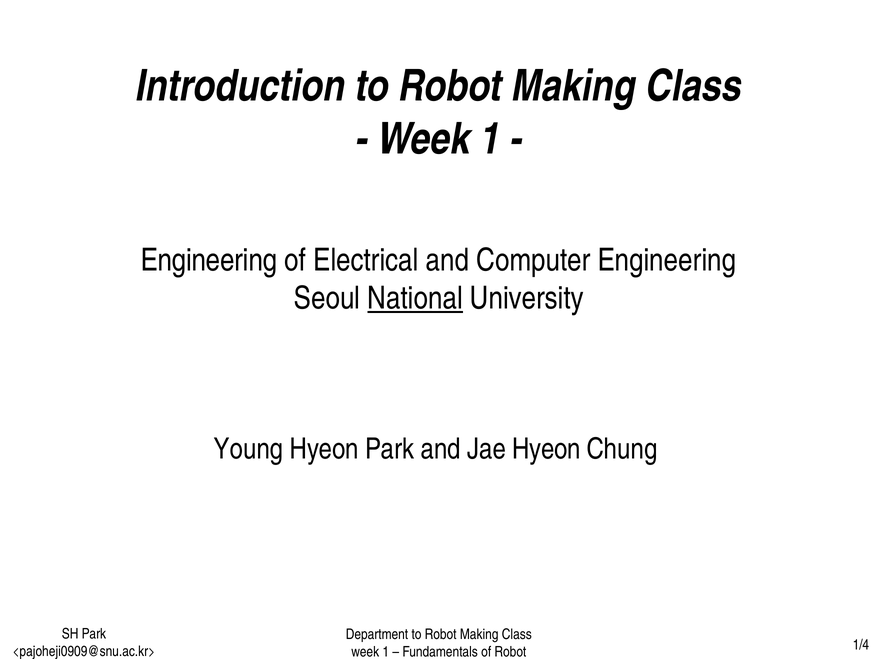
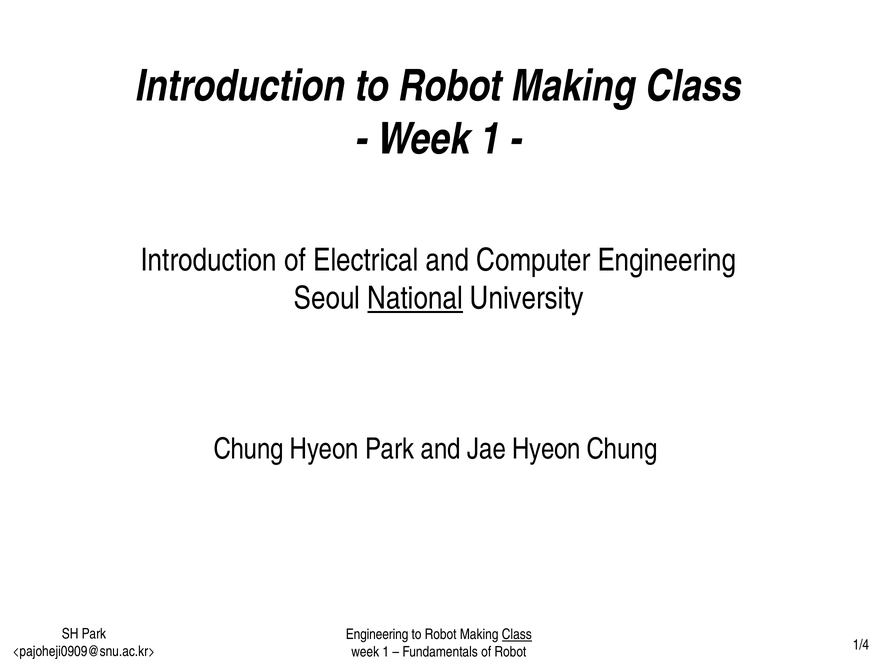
Engineering: Engineering -> Introduction (209, 260)
Young: Young -> Chung (249, 449)
Department: Department -> Engineering (377, 634)
Class underline: none -> present (517, 634)
